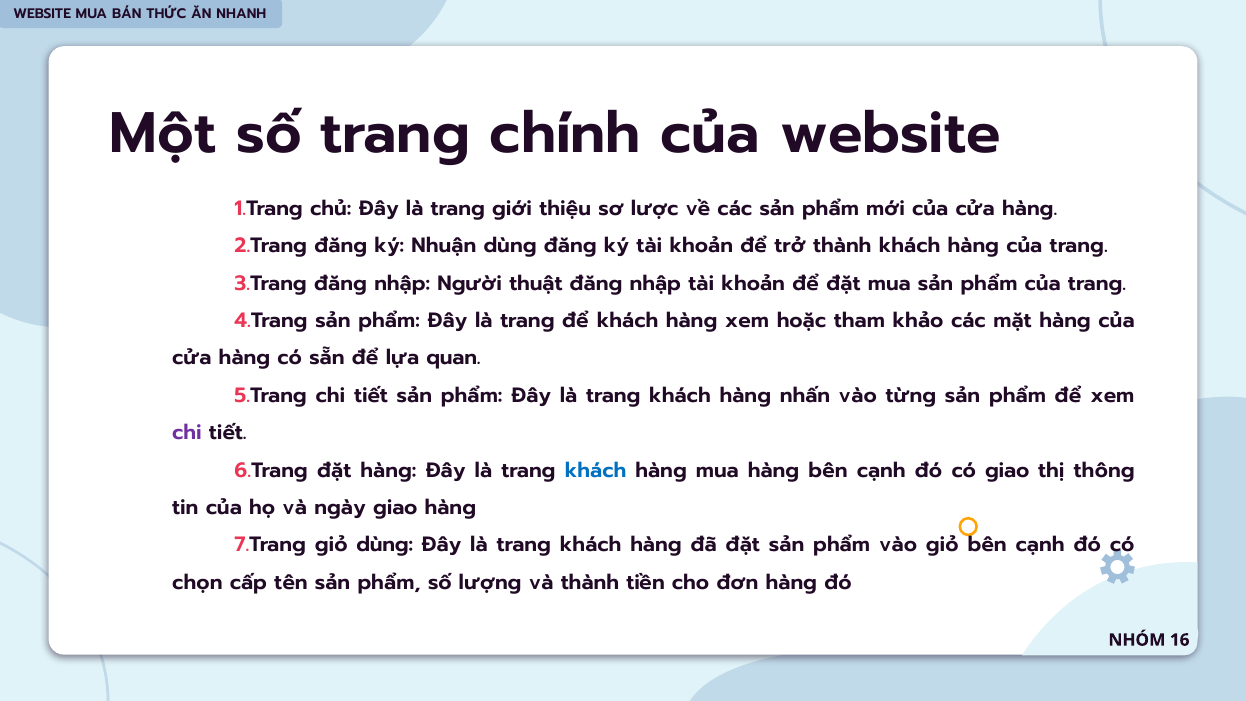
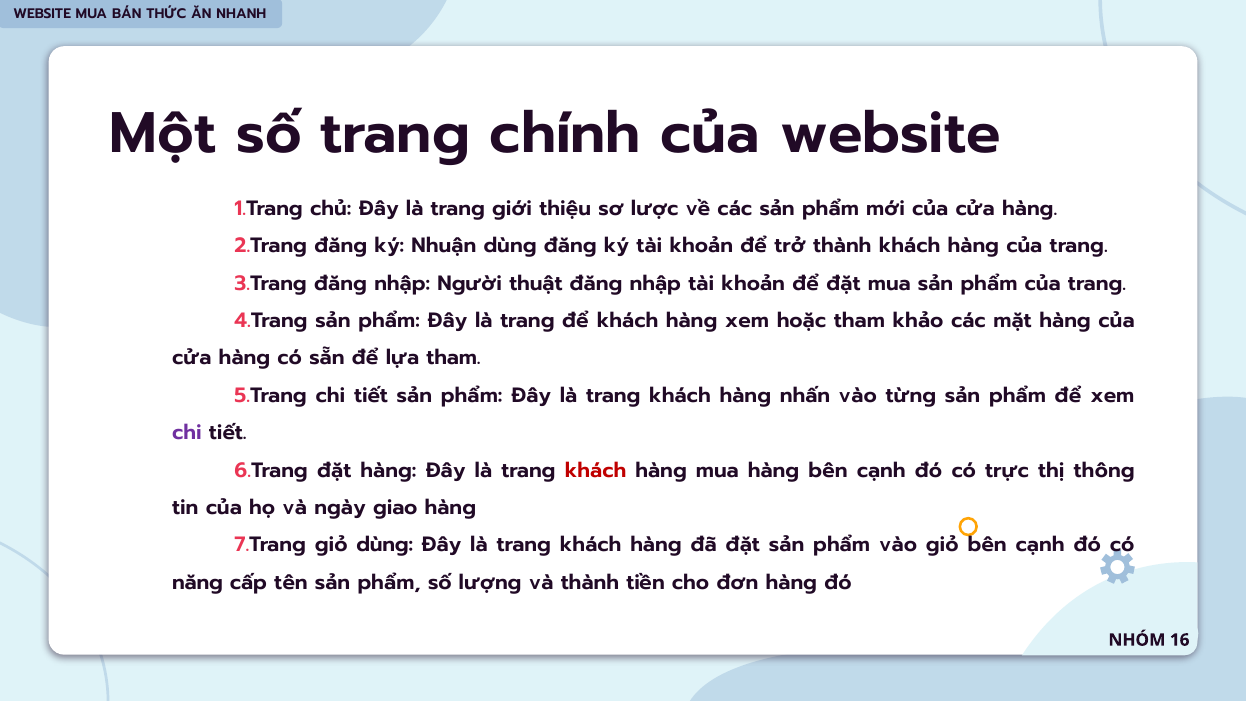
lựa quan: quan -> tham (453, 358)
khách colour: blue -> red (596, 470)
có giao: giao -> trực (1007, 470)
chọn: chọn -> năng (198, 582)
